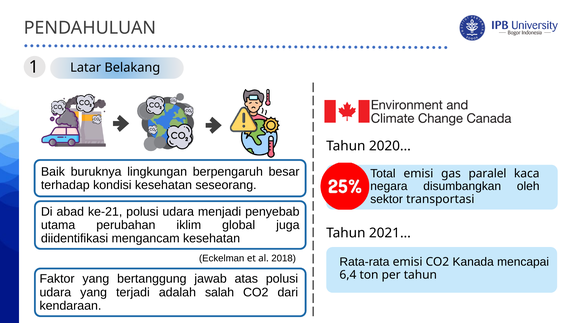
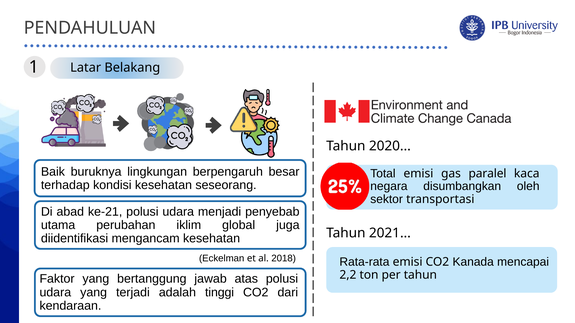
6,4: 6,4 -> 2,2 (348, 275)
salah: salah -> tinggi (220, 293)
